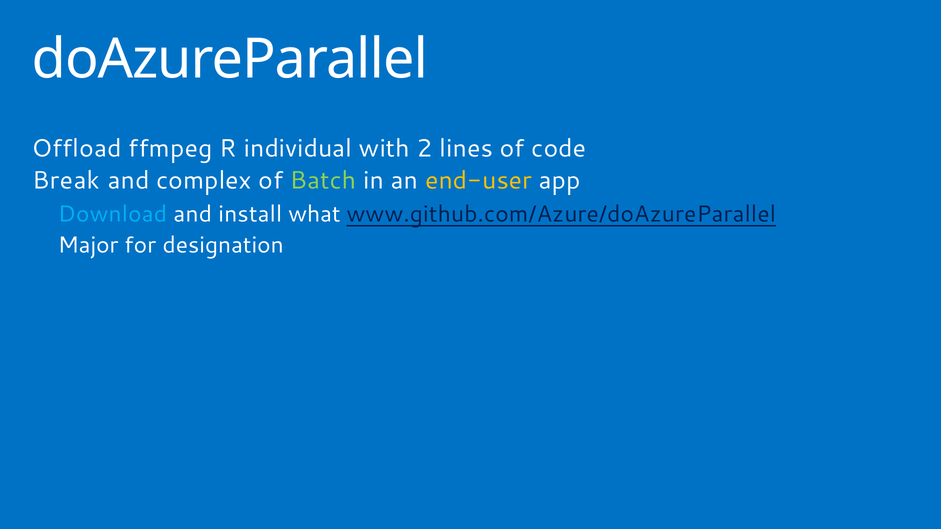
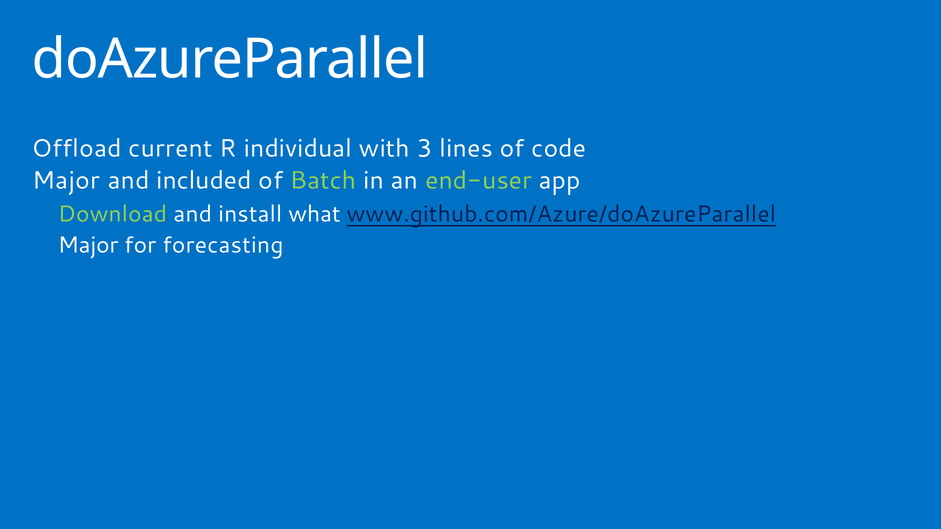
ffmpeg: ffmpeg -> current (170, 149)
2: 2 -> 3 (425, 149)
Break: Break -> Major (66, 181)
complex: complex -> included (204, 181)
end-user colour: yellow -> light green (479, 181)
Download colour: light blue -> light green (112, 214)
designation: designation -> forecasting (223, 245)
